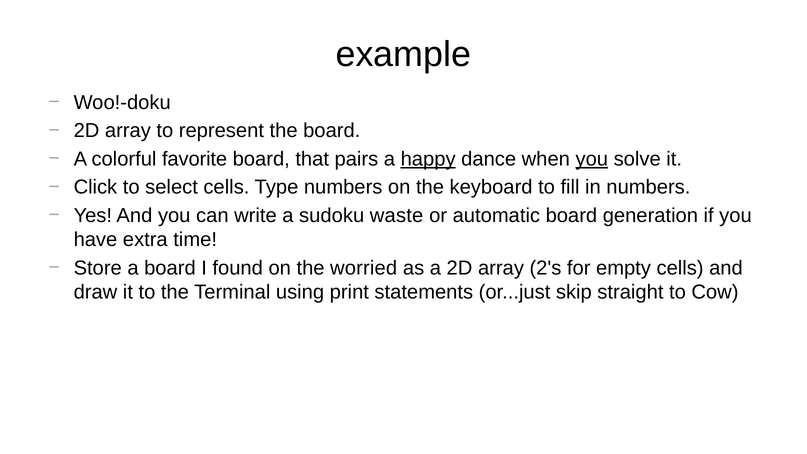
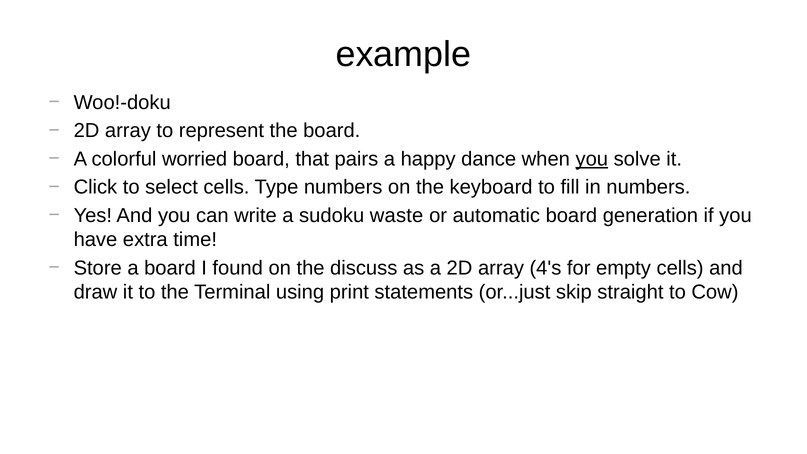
favorite: favorite -> worried (195, 159)
happy underline: present -> none (428, 159)
worried: worried -> discuss (364, 268)
2's: 2's -> 4's (545, 268)
